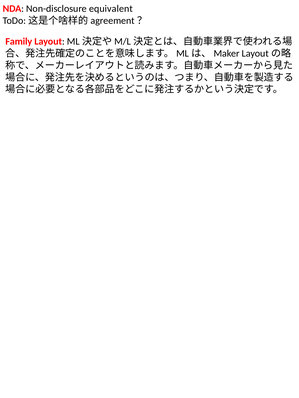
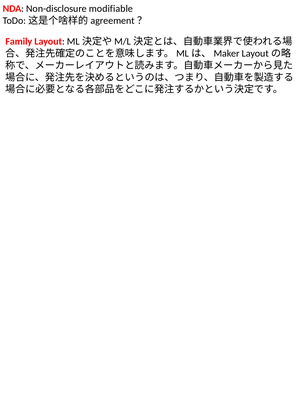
equivalent: equivalent -> modifiable (111, 9)
